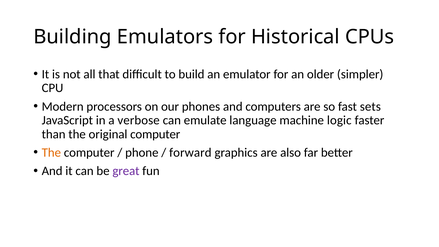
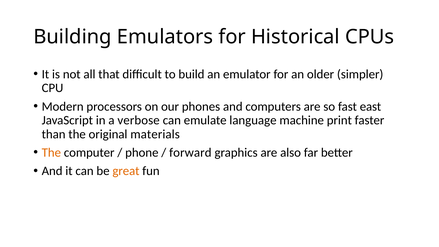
sets: sets -> east (370, 106)
logic: logic -> print (339, 120)
original computer: computer -> materials (155, 134)
great colour: purple -> orange (126, 171)
